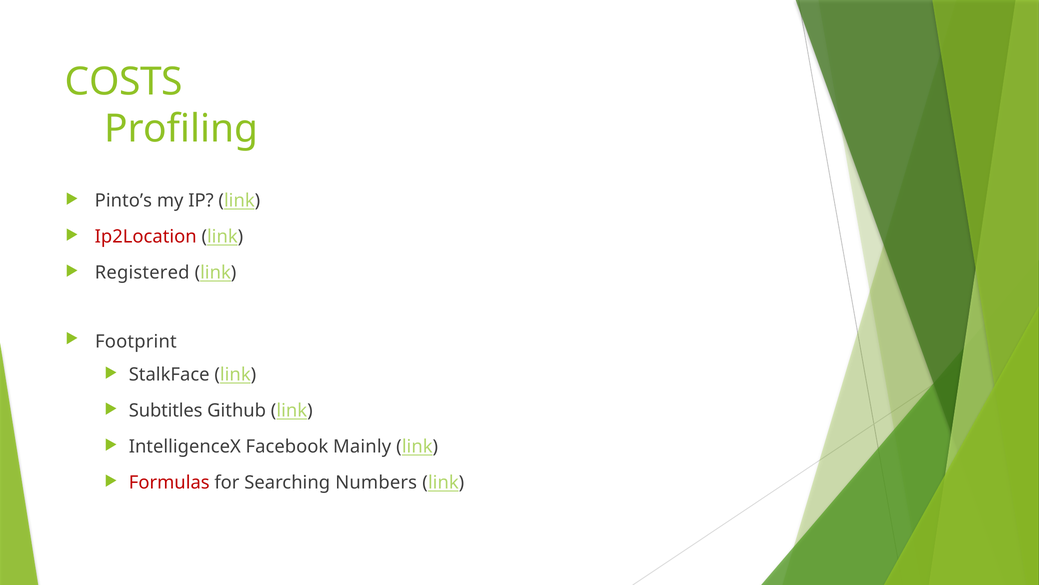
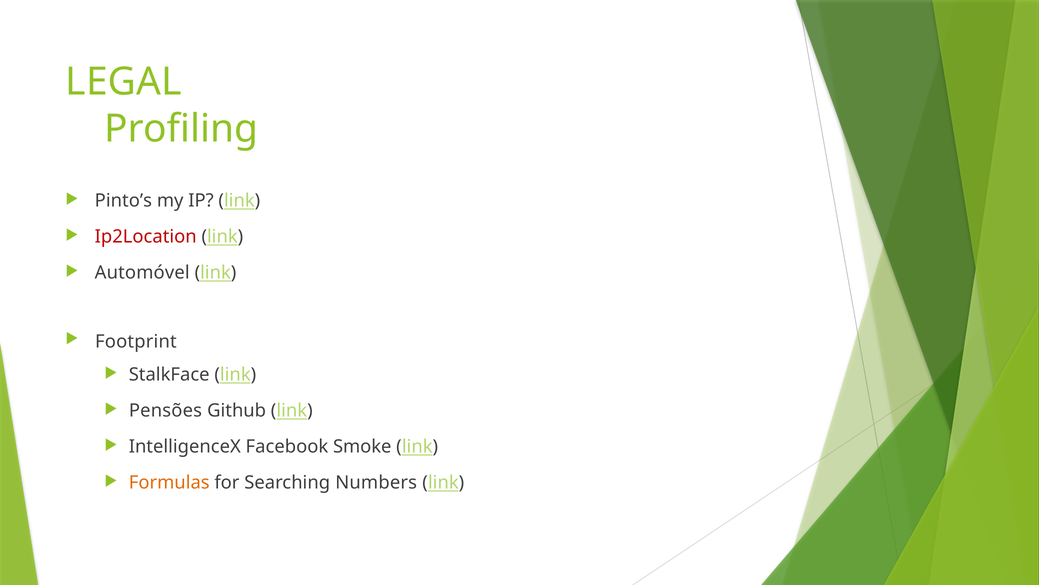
COSTS: COSTS -> LEGAL (124, 82)
Registered: Registered -> Automóvel (142, 272)
Subtitles: Subtitles -> Pensões (165, 410)
Mainly: Mainly -> Smoke (362, 446)
Formulas colour: red -> orange (169, 482)
